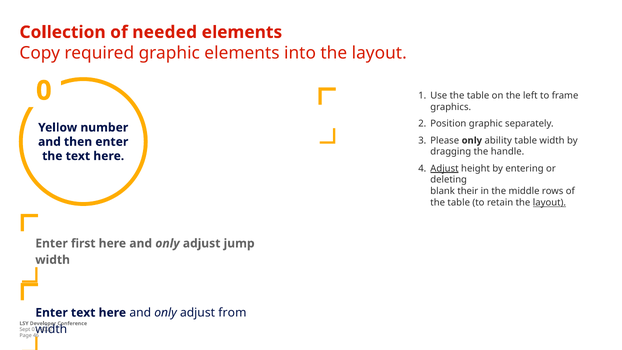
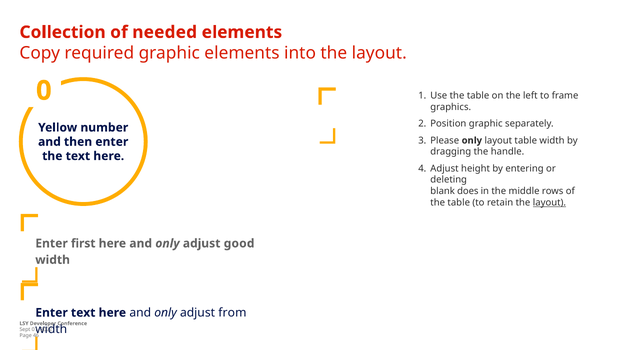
only ability: ability -> layout (498, 140)
Adjust underline: present -> none (444, 168)
their: their -> does (468, 191)
jump: jump -> good (239, 243)
